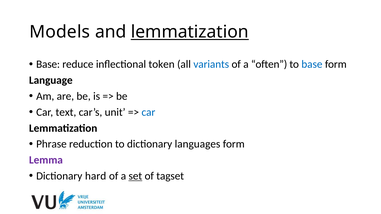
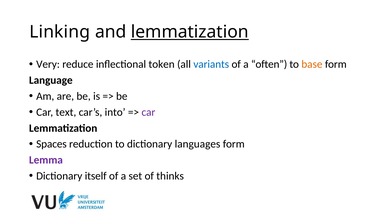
Models: Models -> Linking (60, 32)
Base: Base -> Very (48, 64)
base colour: blue -> orange (312, 64)
unit: unit -> into (115, 112)
car colour: blue -> purple (148, 112)
Phrase: Phrase -> Spaces (51, 144)
hard: hard -> itself (96, 176)
set underline: present -> none (135, 176)
tagset: tagset -> thinks (170, 176)
